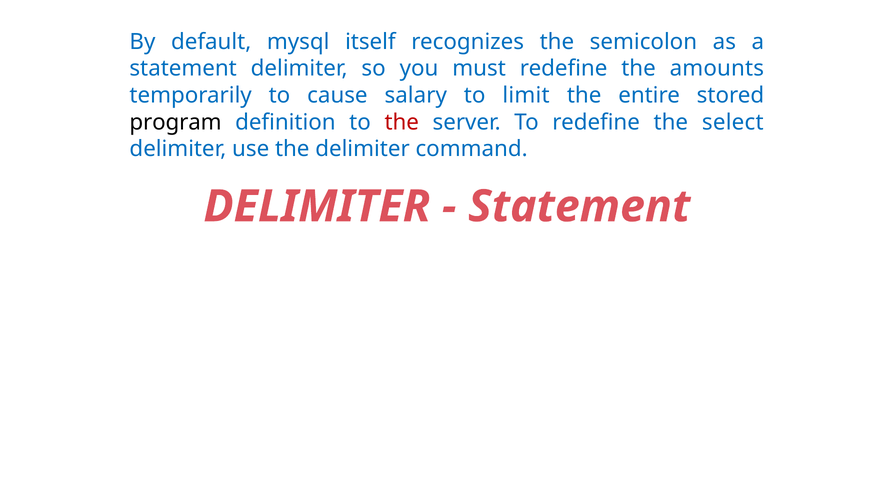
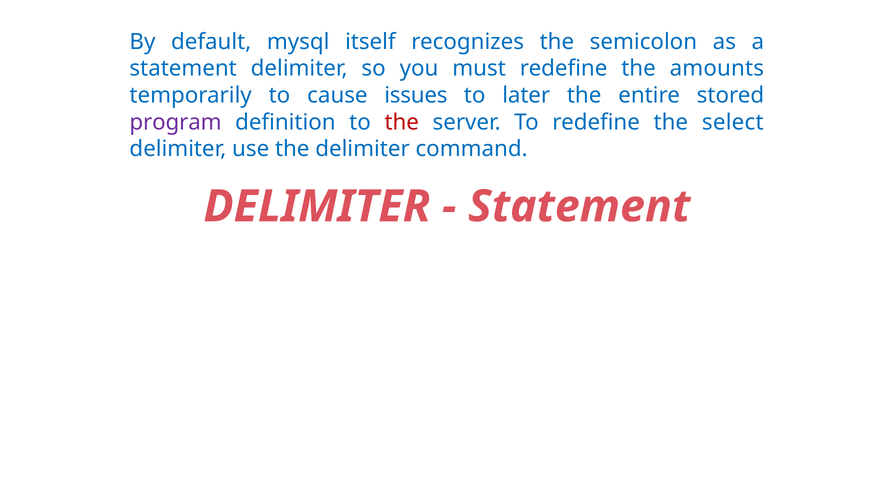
salary: salary -> issues (416, 95)
limit: limit -> later (526, 95)
program colour: black -> purple (176, 122)
